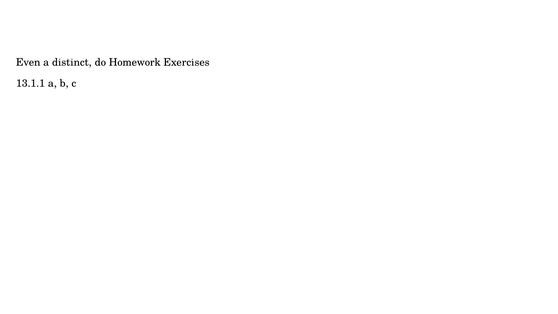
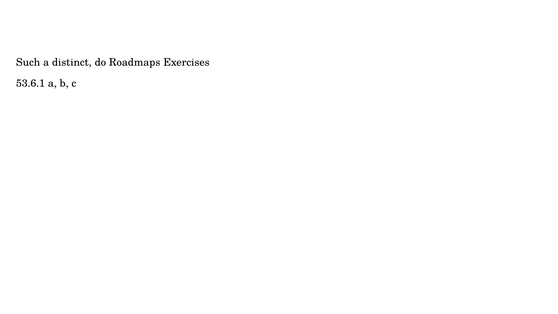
Even: Even -> Such (28, 62)
Homework: Homework -> Roadmaps (135, 62)
13.1.1: 13.1.1 -> 53.6.1 (31, 83)
